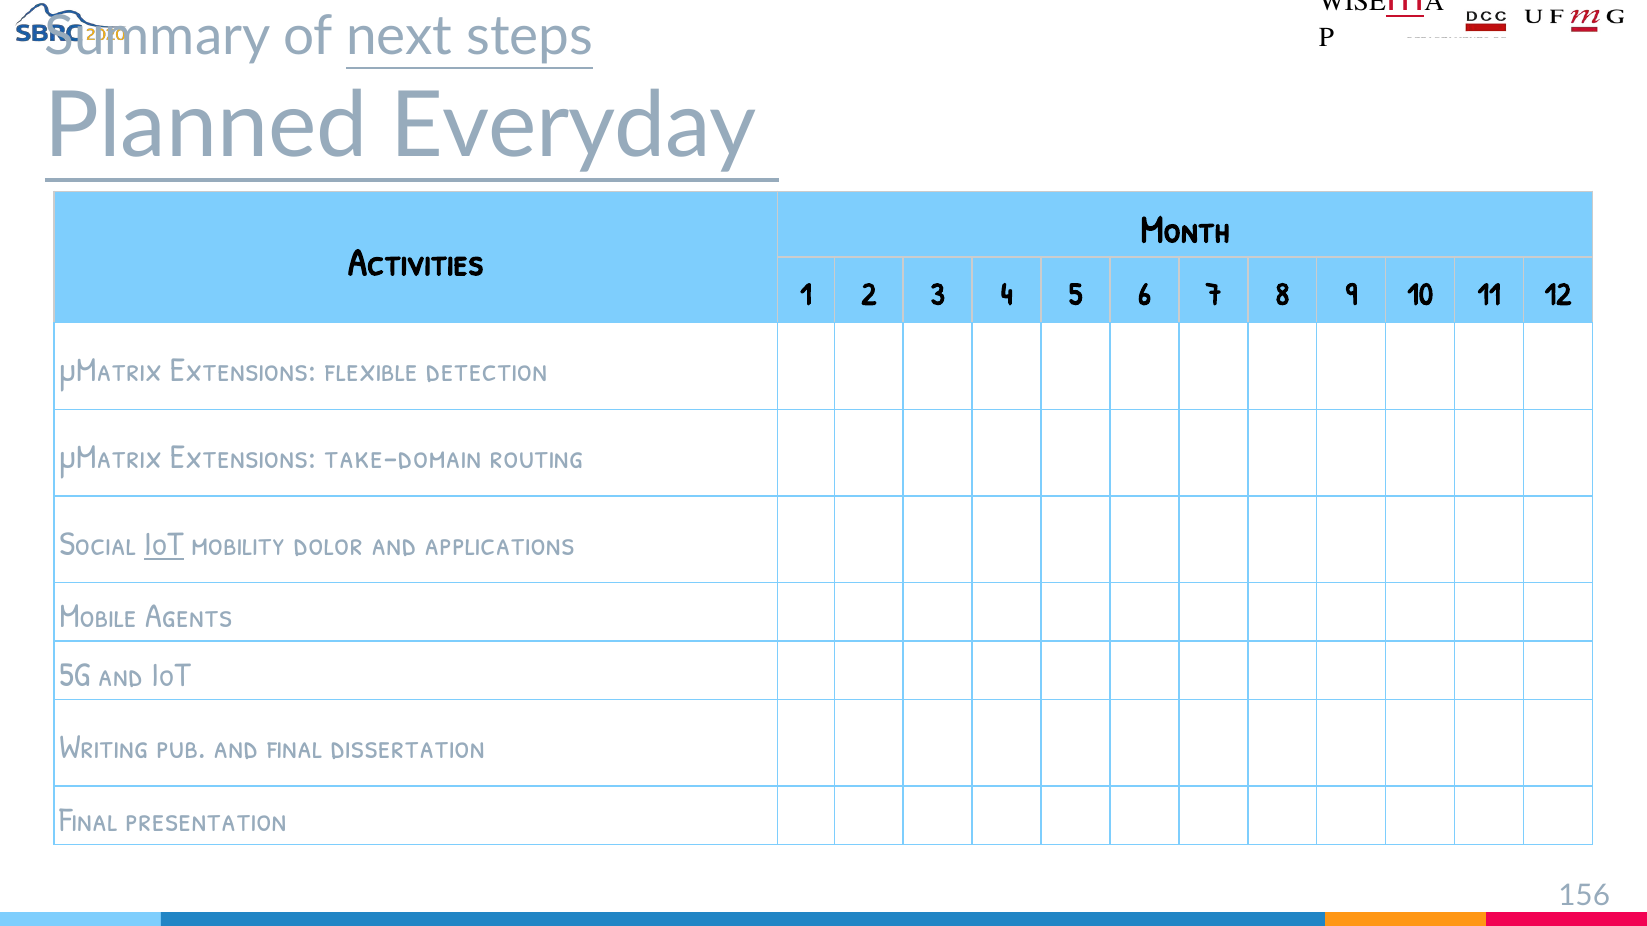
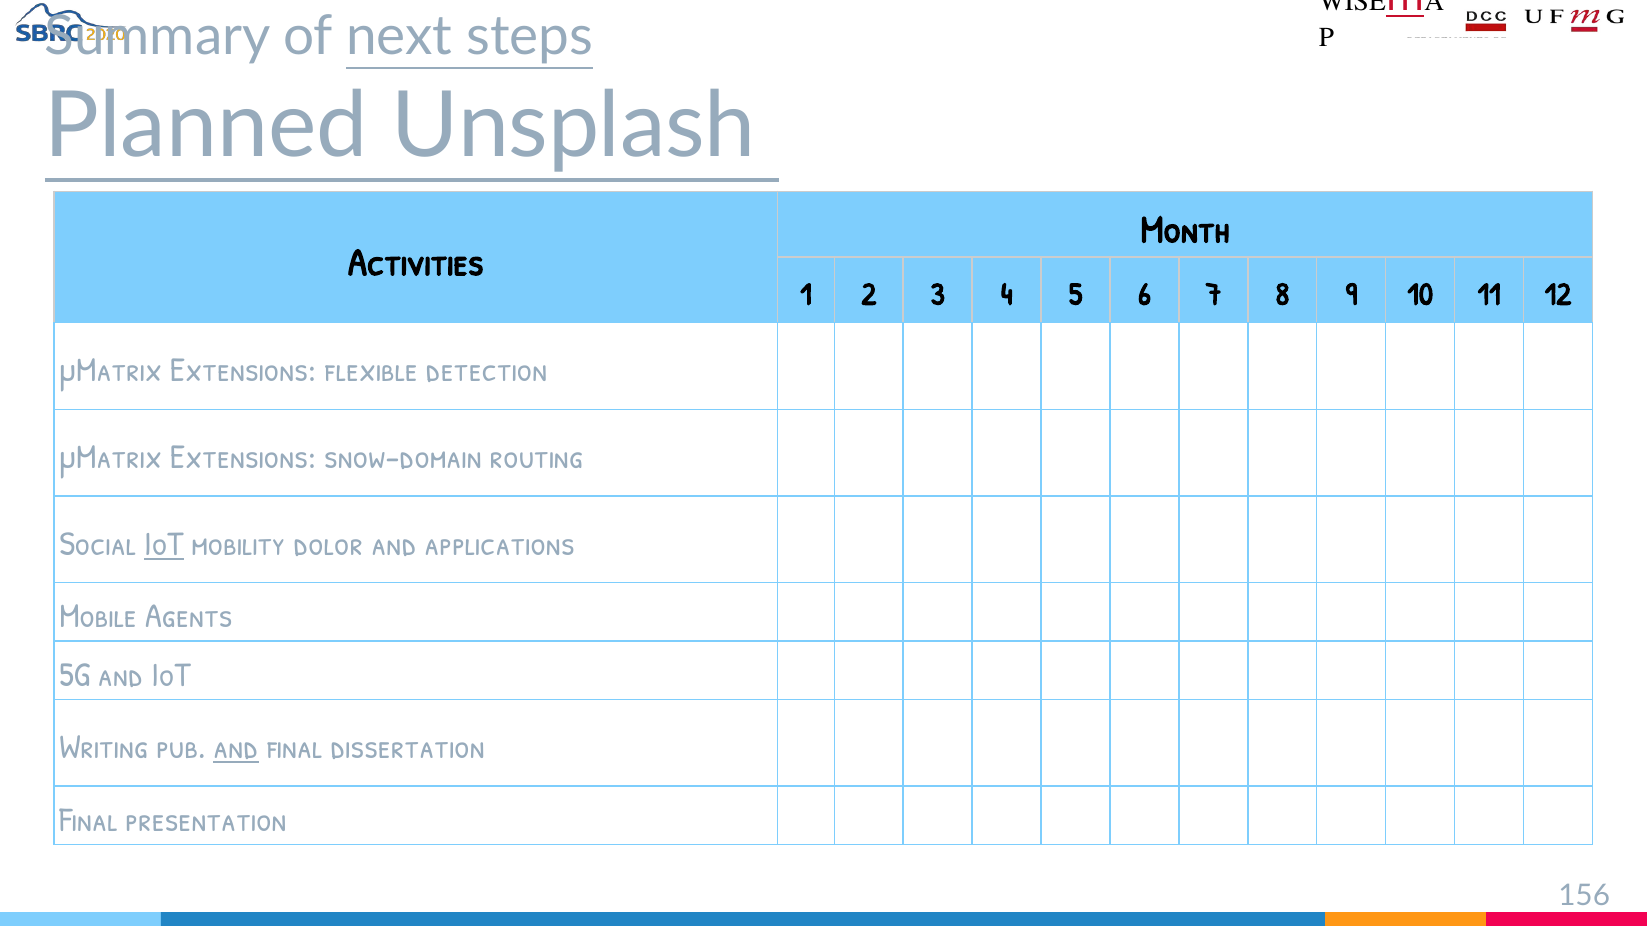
Everyday: Everyday -> Unsplash (573, 127)
take-domain: take-domain -> snow-domain (403, 457)
and underline: none -> present (236, 748)
